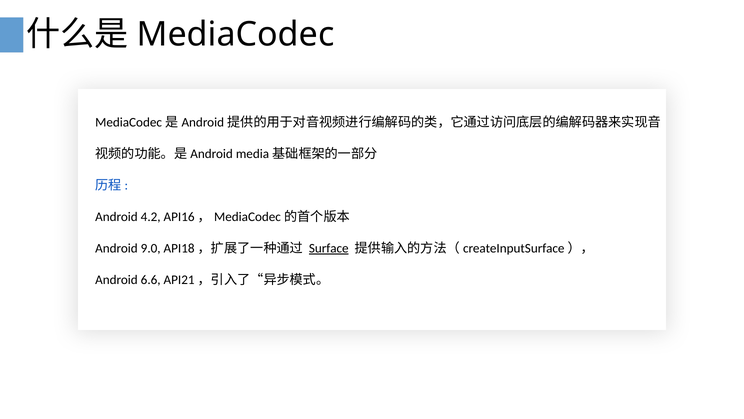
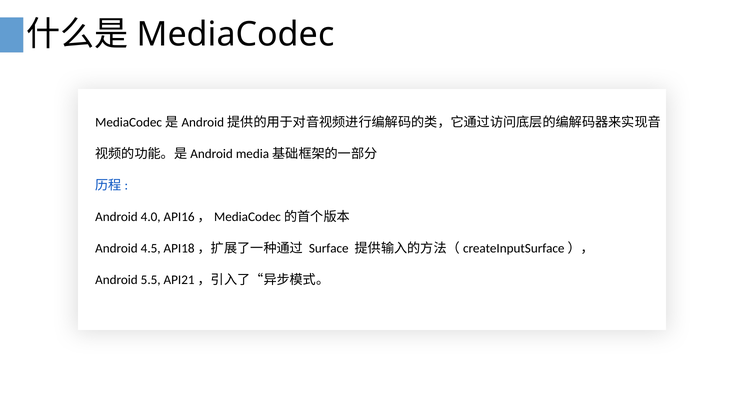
4.2: 4.2 -> 4.0 (151, 217)
9.0: 9.0 -> 4.5 (151, 248)
Surface underline: present -> none (329, 248)
6.6: 6.6 -> 5.5 (151, 280)
